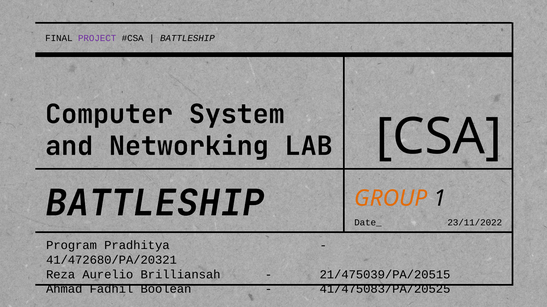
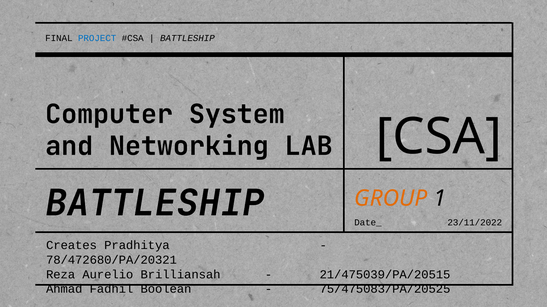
PROJECT colour: purple -> blue (97, 38)
Program: Program -> Creates (72, 246)
41/472680/PA/20321: 41/472680/PA/20321 -> 78/472680/PA/20321 (111, 260)
41/475083/PA/20525: 41/475083/PA/20525 -> 75/475083/PA/20525 (385, 290)
